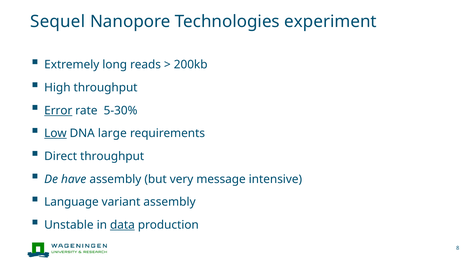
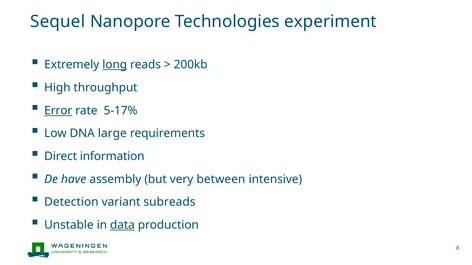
long underline: none -> present (115, 65)
5-30%: 5-30% -> 5-17% (121, 111)
Low underline: present -> none (55, 134)
Direct throughput: throughput -> information (112, 157)
message: message -> between (221, 180)
Language: Language -> Detection (71, 202)
variant assembly: assembly -> subreads (169, 202)
